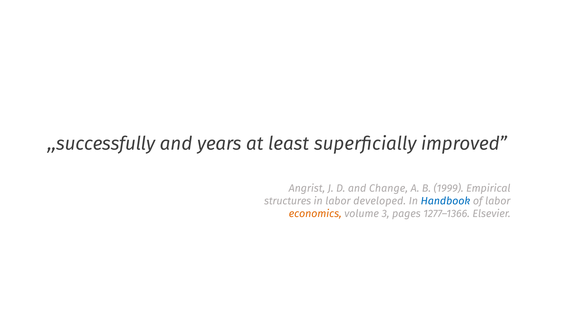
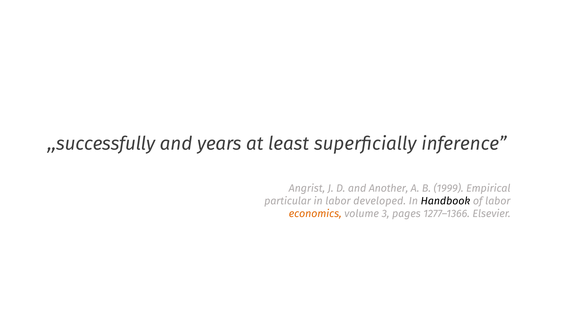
improved: improved -> inference (464, 143)
Change: Change -> Another (389, 188)
structures: structures -> particular (288, 201)
Handbook colour: blue -> black (445, 201)
